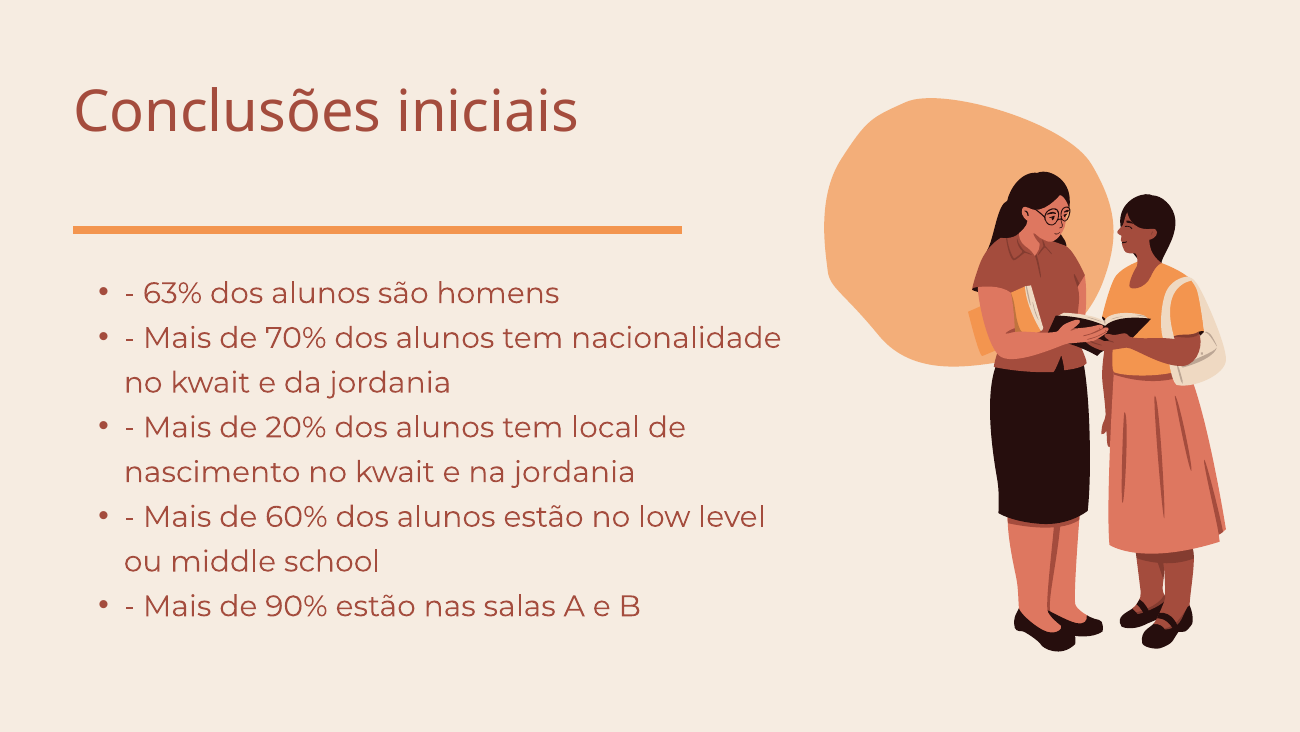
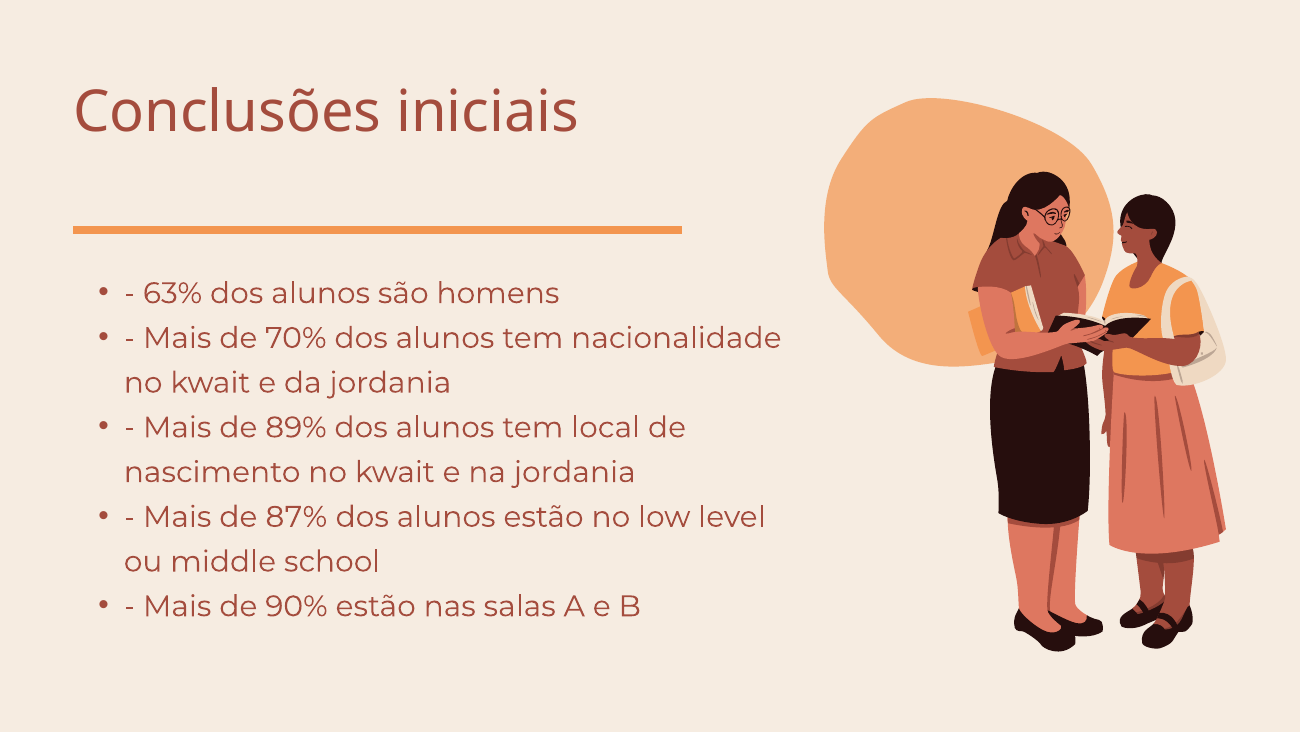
20%: 20% -> 89% (296, 427)
60%: 60% -> 87% (296, 516)
